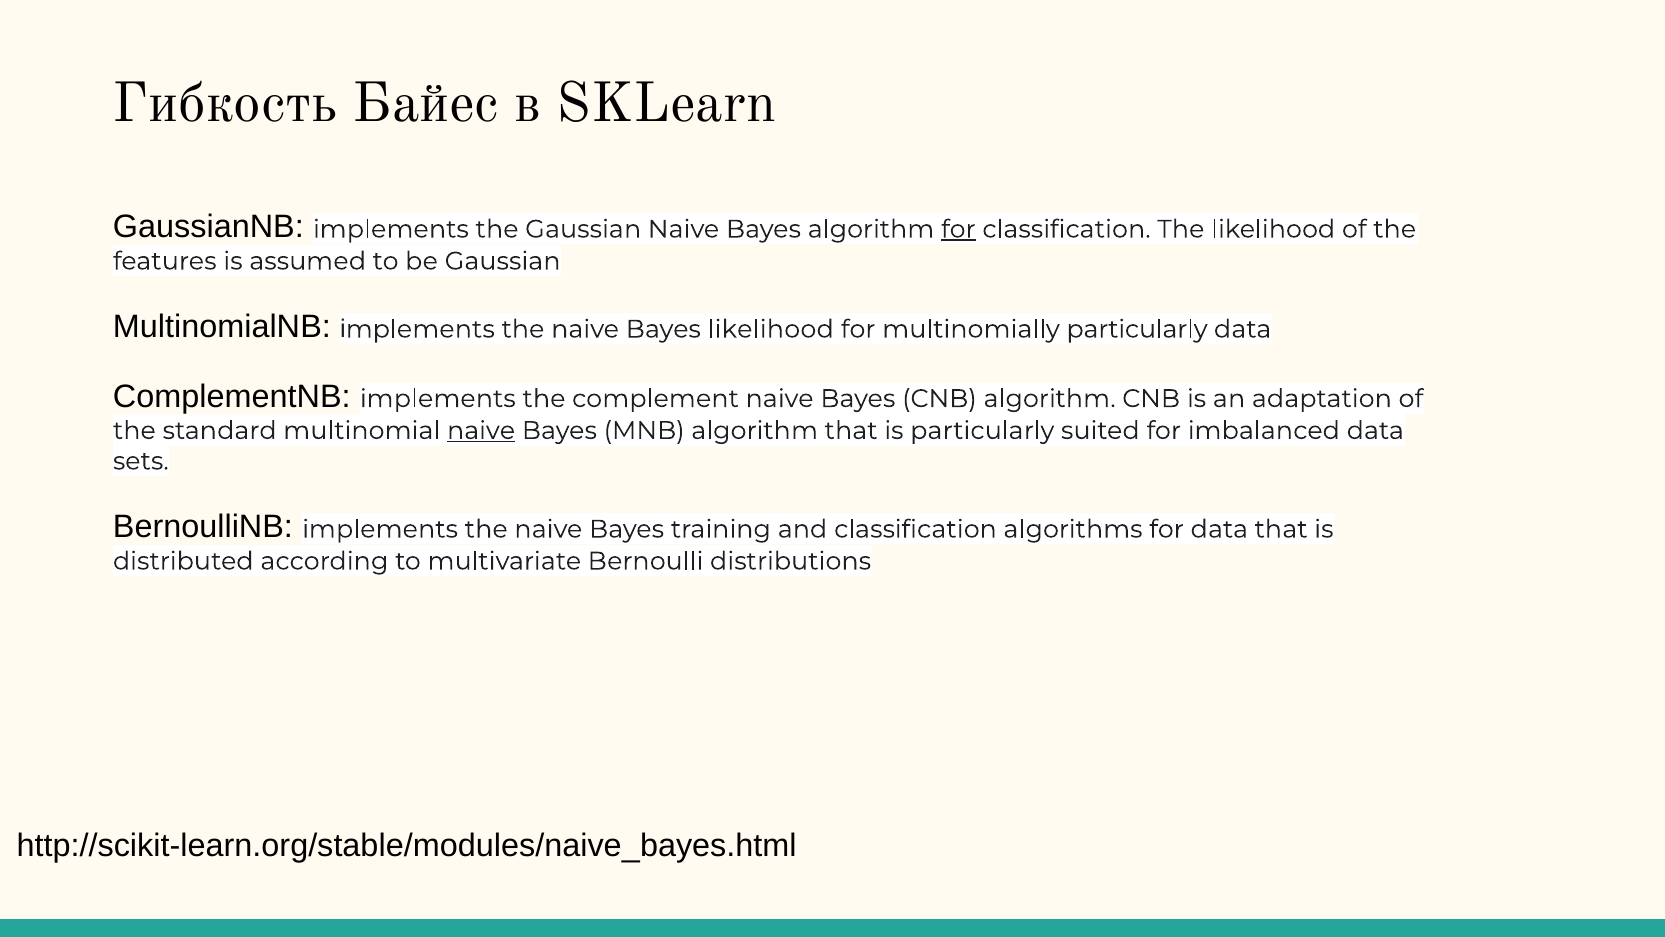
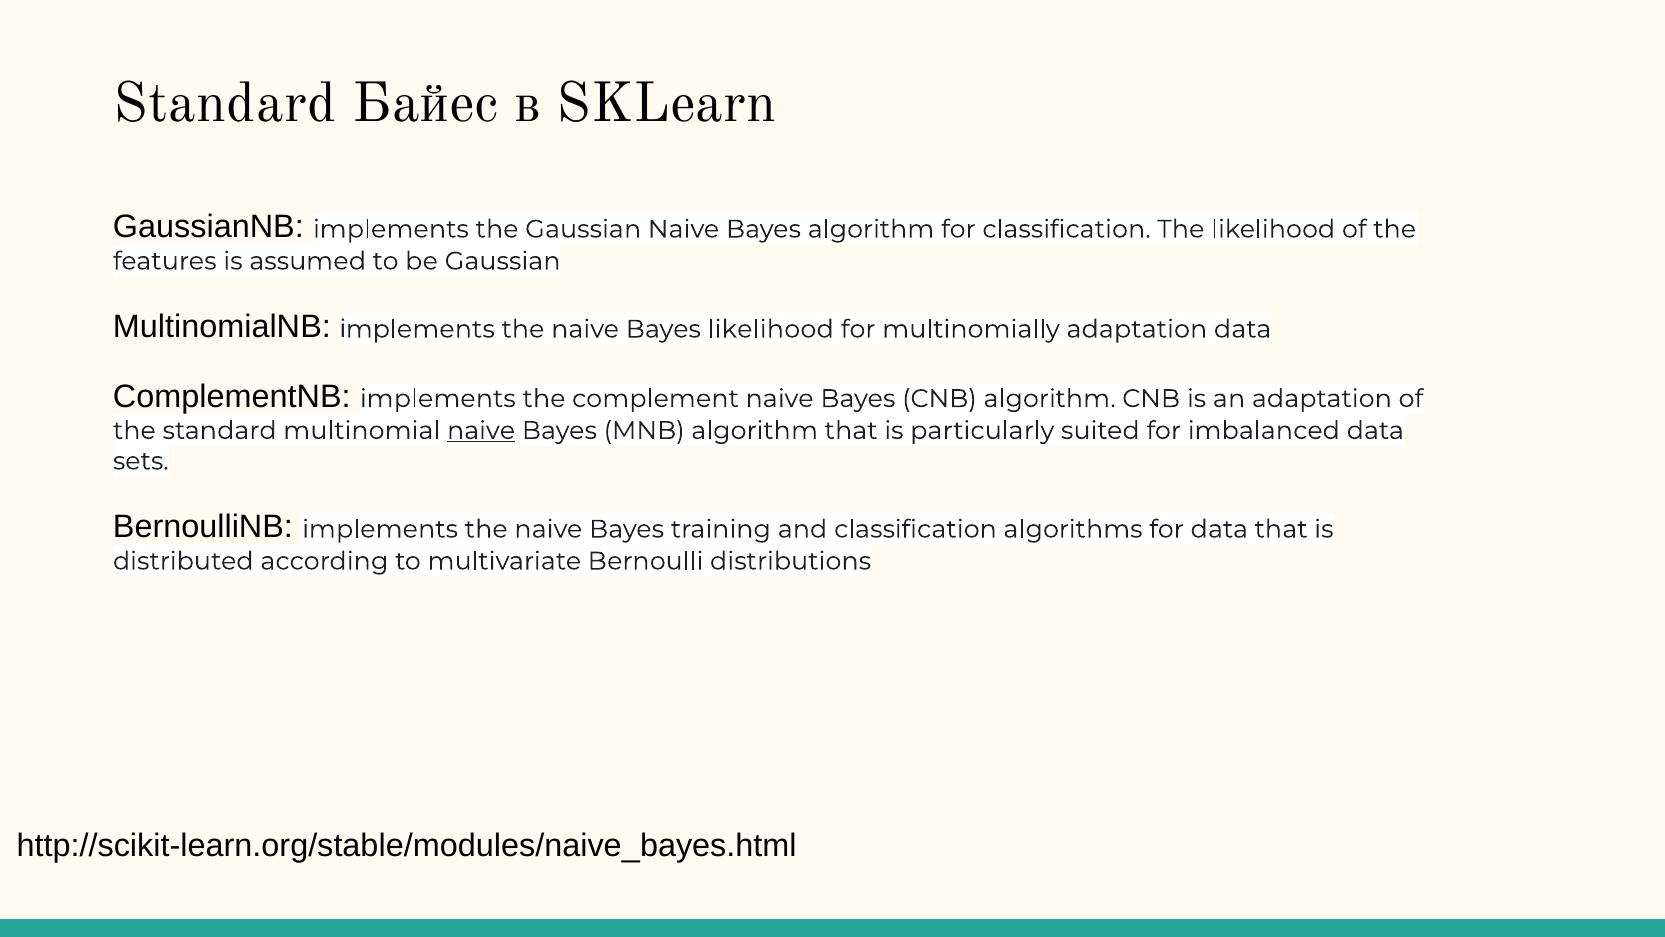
Гибкость: Гибкость -> Standard (225, 103)
for underline: present -> none (958, 229)
multinomially particularly: particularly -> adaptation (1137, 329)
